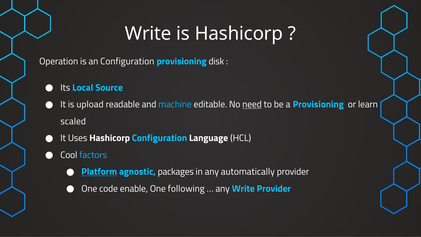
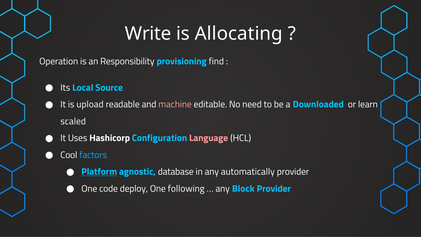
is Hashicorp: Hashicorp -> Allocating (239, 34)
an Configuration: Configuration -> Responsibility (127, 61)
disk: disk -> find (216, 61)
machine colour: light blue -> pink (175, 104)
need underline: present -> none (252, 104)
a Provisioning: Provisioning -> Downloaded (318, 104)
Language colour: white -> pink (209, 138)
packages: packages -> database (176, 172)
enable: enable -> deploy (134, 189)
any Write: Write -> Block (243, 189)
